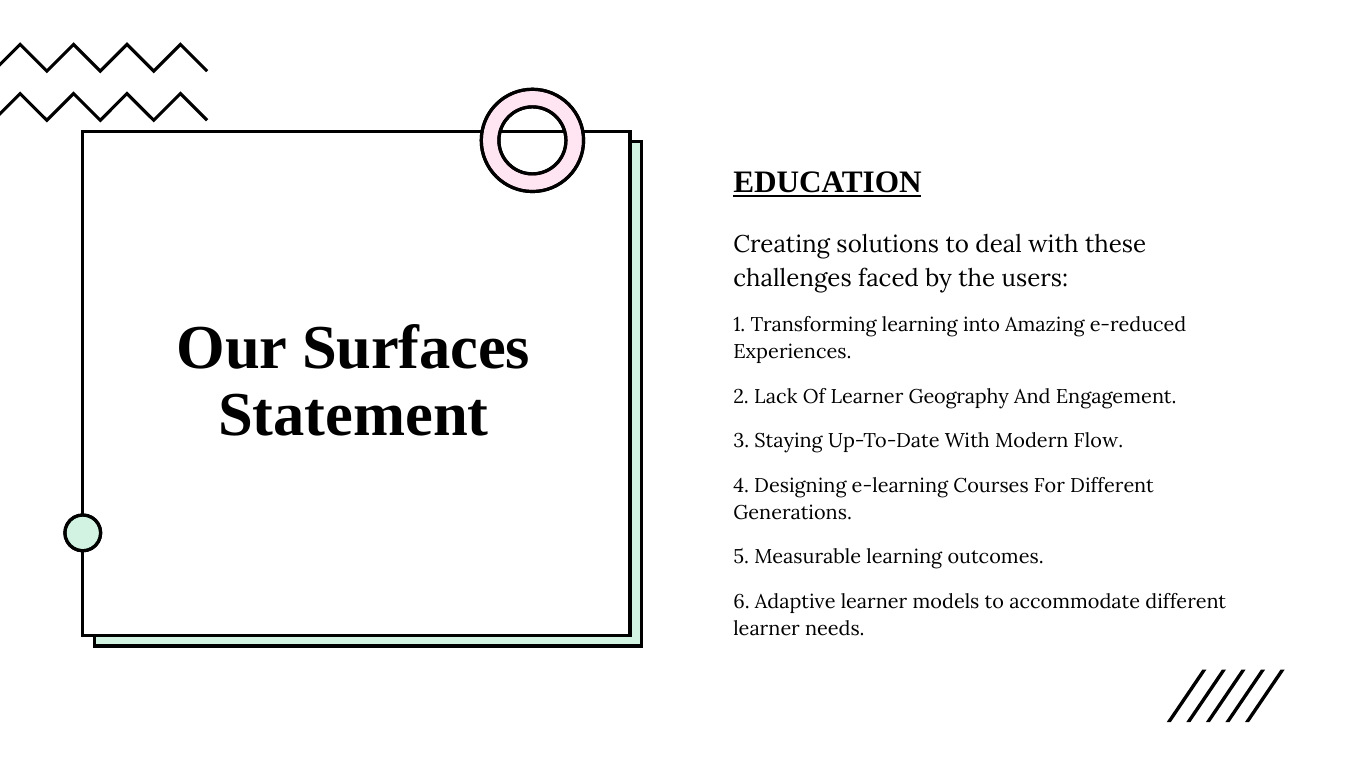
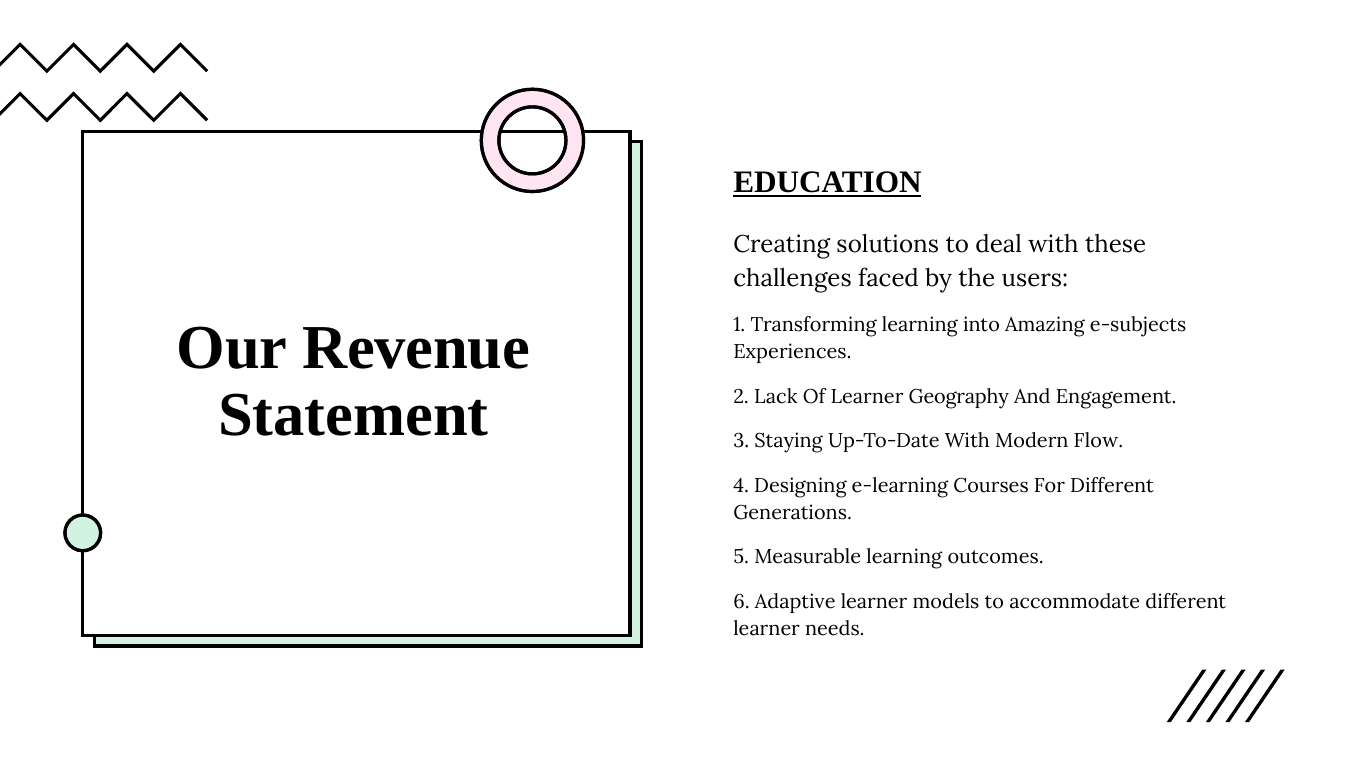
e-reduced: e-reduced -> e-subjects (1138, 325)
Surfaces: Surfaces -> Revenue (416, 348)
